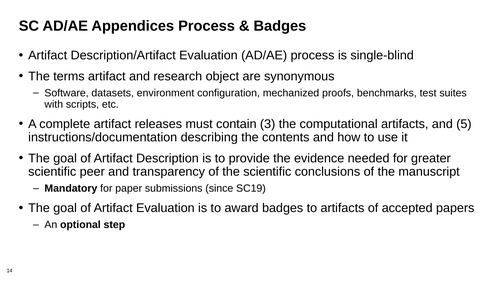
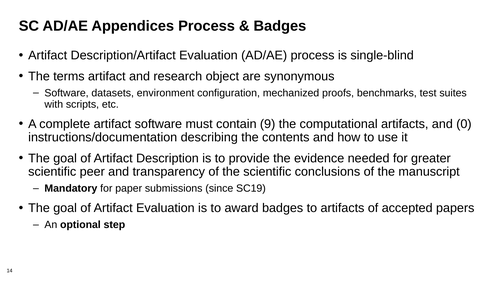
artifact releases: releases -> software (158, 124)
3: 3 -> 9 (268, 124)
5: 5 -> 0 (464, 124)
